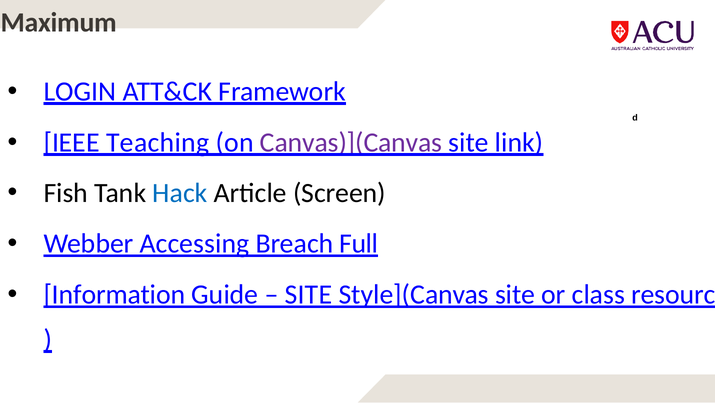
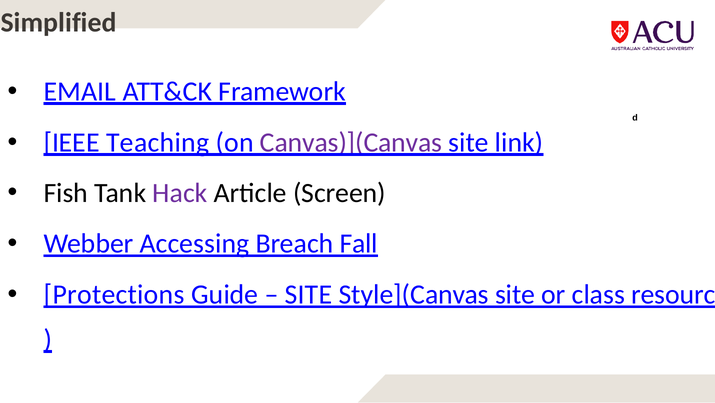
Maximum: Maximum -> Simplified (59, 22)
LOGIN: LOGIN -> EMAIL (80, 92)
Hack colour: blue -> purple (180, 193)
Full: Full -> Fall (359, 243)
Information: Information -> Protections (114, 294)
